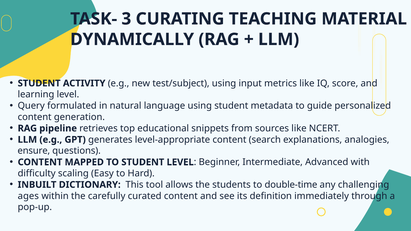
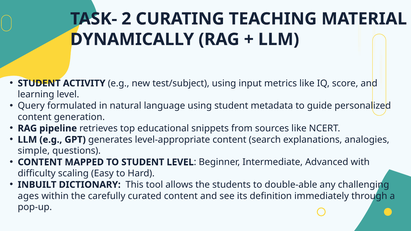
3: 3 -> 2 (126, 19)
ensure: ensure -> simple (34, 151)
double-time: double-time -> double-able (291, 185)
